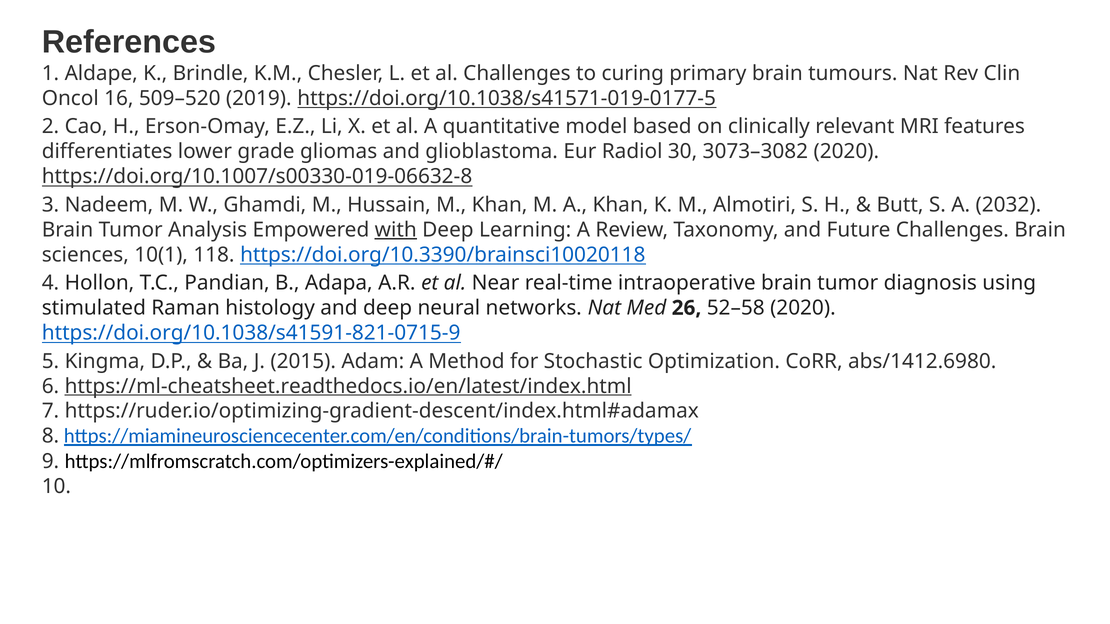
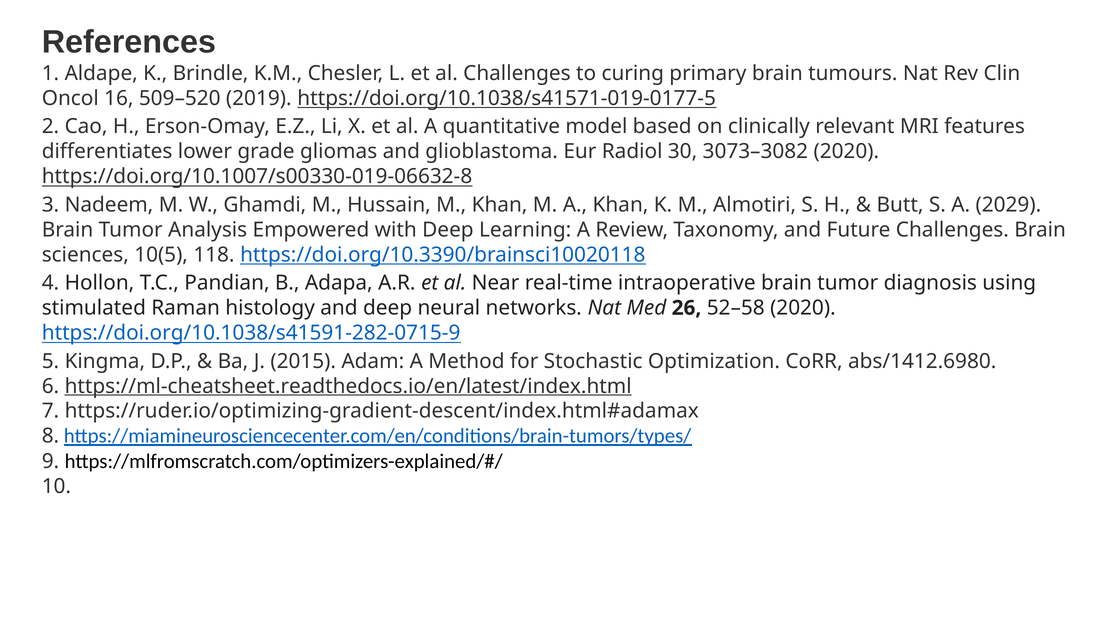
2032: 2032 -> 2029 (1008, 205)
with underline: present -> none (396, 230)
10(1: 10(1 -> 10(5 (161, 255)
https://doi.org/10.1038/s41591-821-0715-9: https://doi.org/10.1038/s41591-821-0715-9 -> https://doi.org/10.1038/s41591-282-0715-9 (251, 333)
